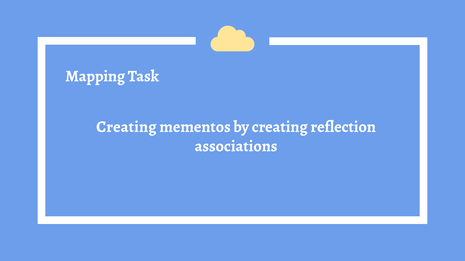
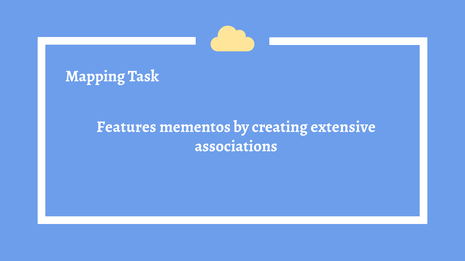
Creating: Creating -> Features (126, 127)
reflection: reflection -> extensive (343, 127)
